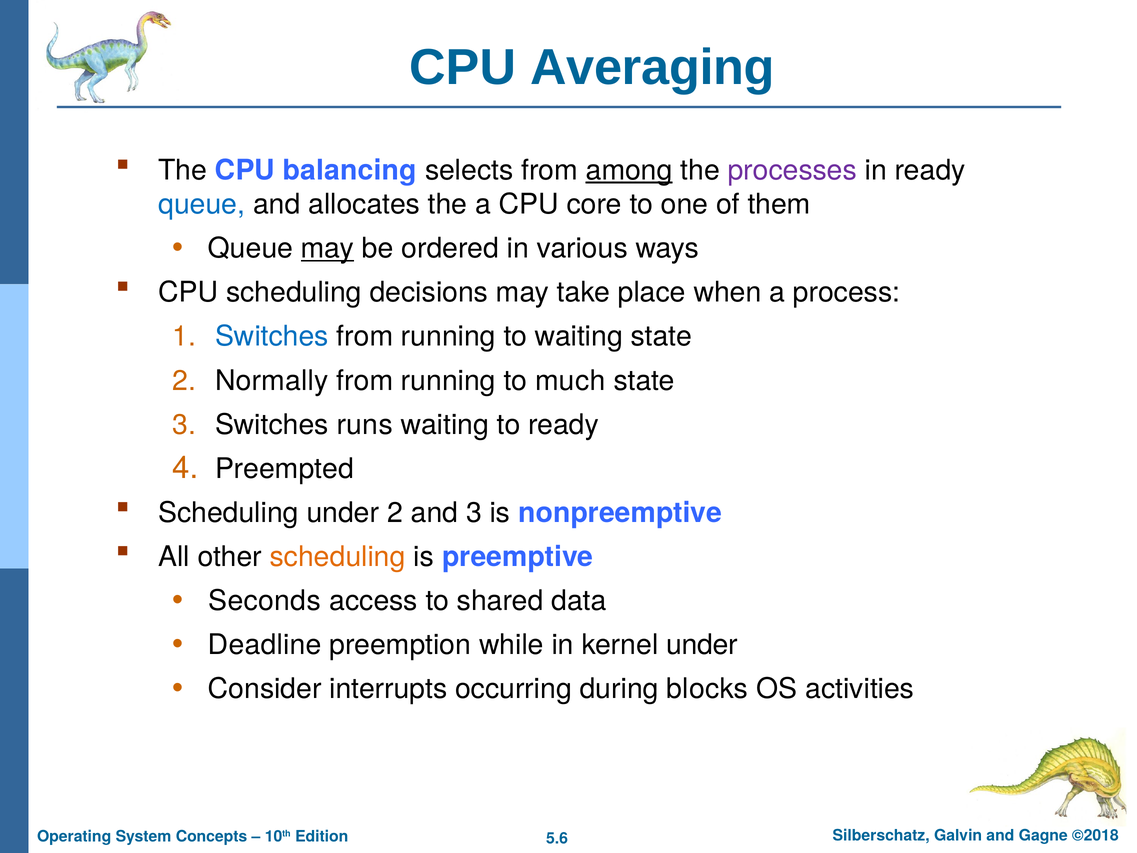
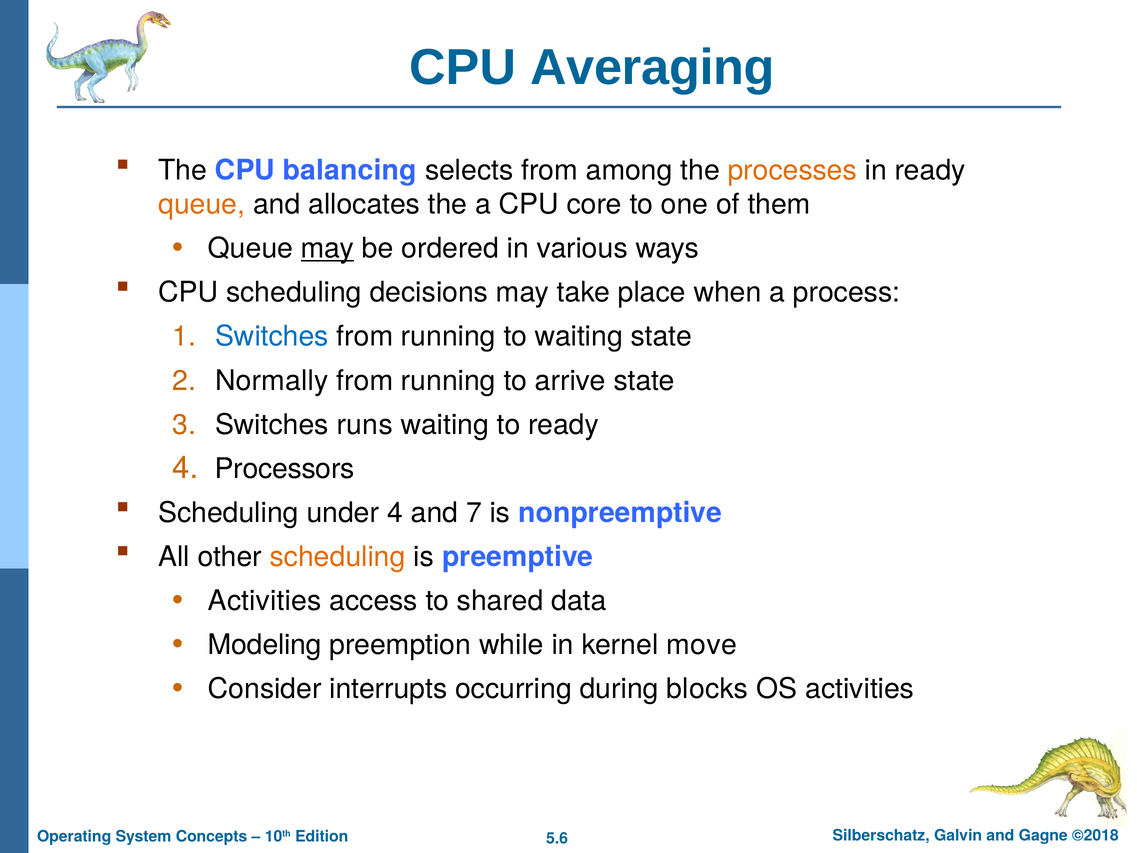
among underline: present -> none (629, 170)
processes colour: purple -> orange (792, 170)
queue colour: blue -> orange (202, 204)
much: much -> arrive (570, 381)
Preempted: Preempted -> Processors (285, 469)
under 2: 2 -> 4 (395, 513)
and 3: 3 -> 7 (474, 513)
Seconds: Seconds -> Activities (265, 601)
Deadline: Deadline -> Modeling (265, 645)
kernel under: under -> move (702, 645)
